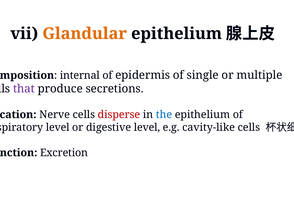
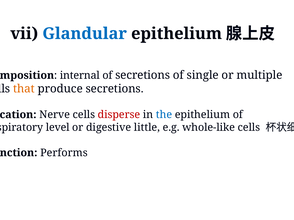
Glandular colour: orange -> blue (85, 34)
of epidermis: epidermis -> secretions (143, 75)
that colour: purple -> orange (24, 89)
digestive level: level -> little (147, 128)
cavity-like: cavity-like -> whole-like (209, 128)
Excretion: Excretion -> Performs (64, 153)
